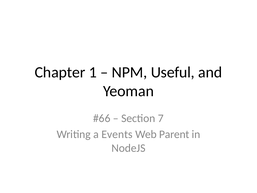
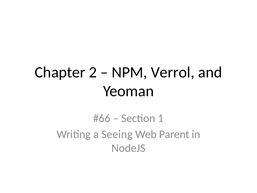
1: 1 -> 2 (93, 72)
Useful: Useful -> Verrol (173, 72)
7: 7 -> 1 (161, 118)
Events: Events -> Seeing (117, 134)
